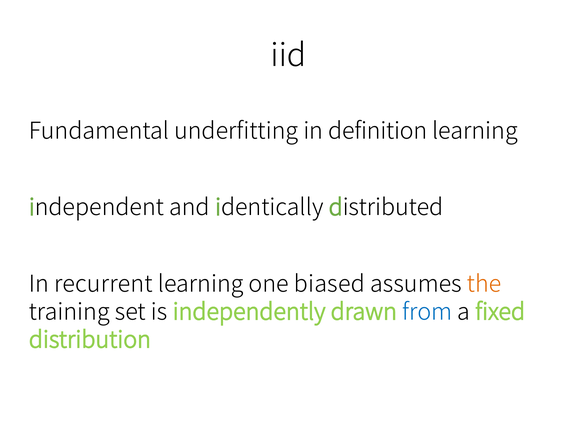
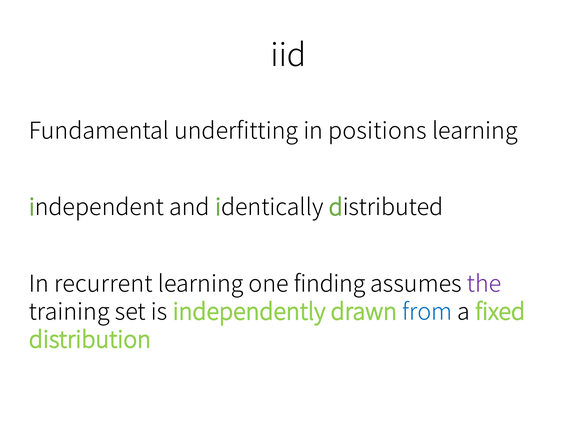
definition: definition -> positions (377, 131)
biased: biased -> finding (330, 284)
the colour: orange -> purple (484, 284)
